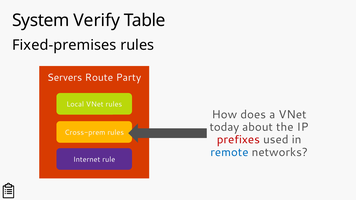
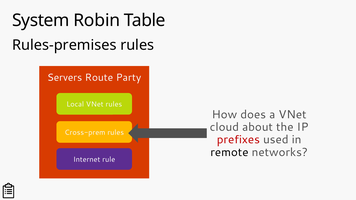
Verify: Verify -> Robin (97, 20)
Fixed-premises: Fixed-premises -> Rules-premises (64, 45)
today: today -> cloud (224, 127)
remote colour: blue -> black (229, 152)
